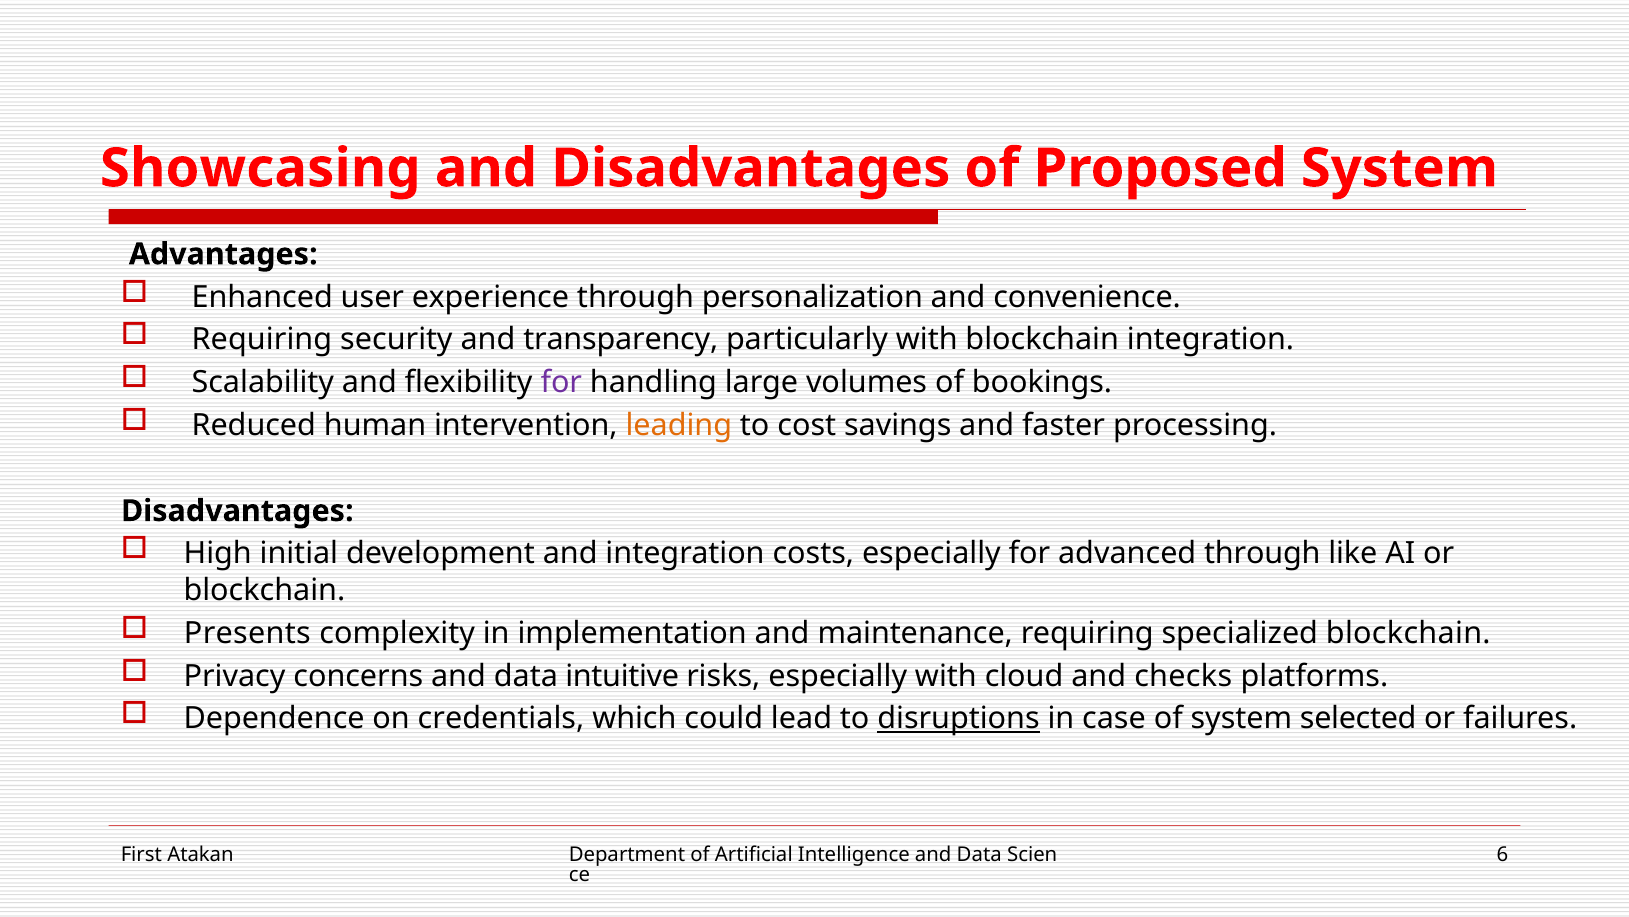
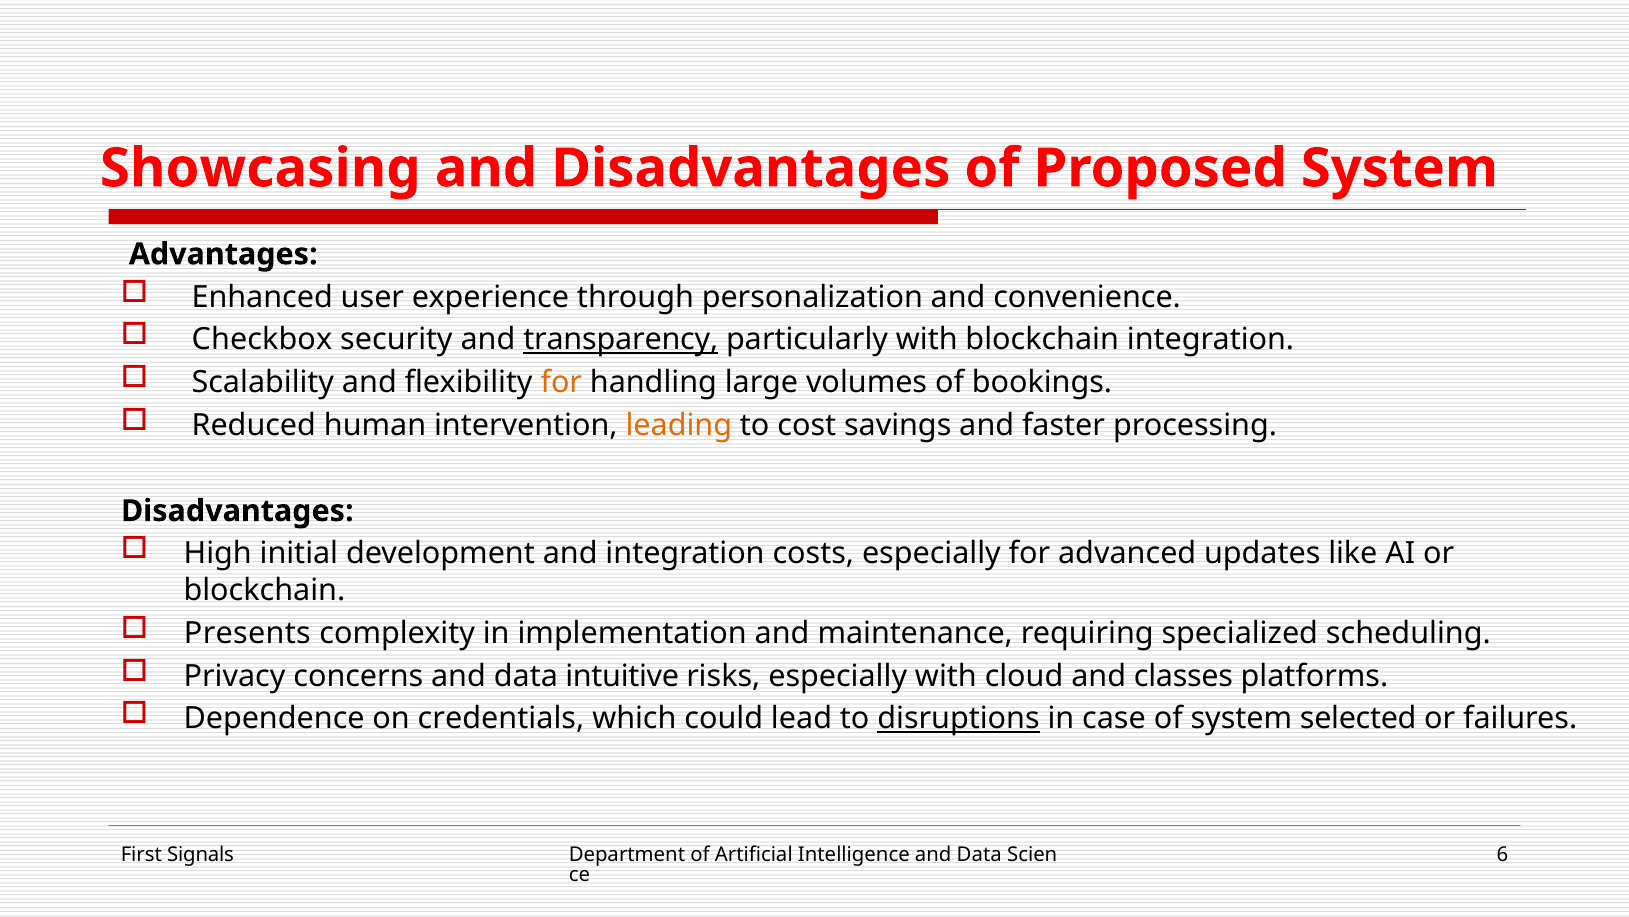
Requiring: Requiring -> Checkbox (262, 340)
transparency underline: none -> present (621, 340)
for colour: purple -> orange (561, 382)
advanced through: through -> updates (1262, 553)
specialized blockchain: blockchain -> scheduling (1408, 633)
checks: checks -> classes (1183, 676)
Atakan: Atakan -> Signals (201, 854)
